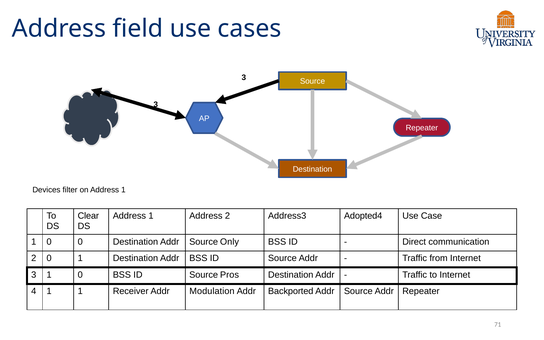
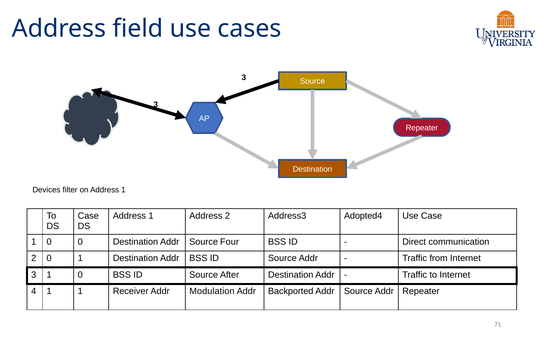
Clear: Clear -> Case (88, 216)
Only: Only -> Four (230, 242)
Pros: Pros -> After (230, 275)
